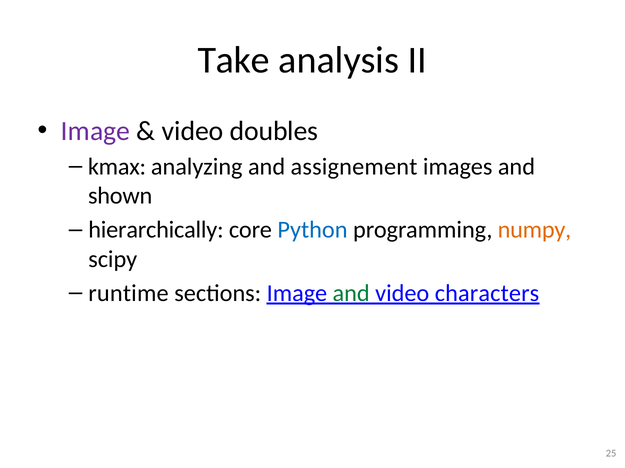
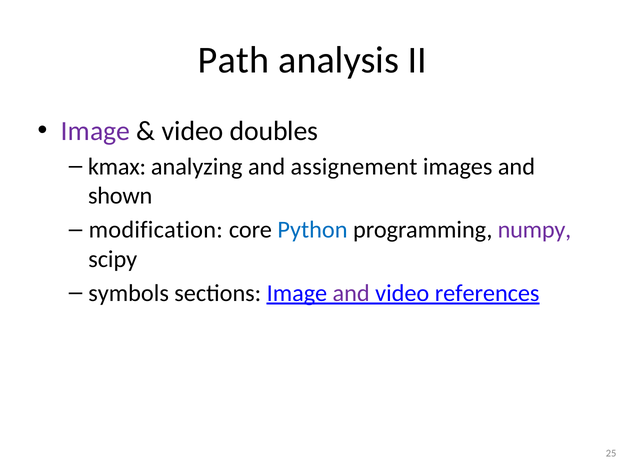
Take: Take -> Path (233, 61)
hierarchically: hierarchically -> modification (156, 230)
numpy colour: orange -> purple (534, 230)
runtime: runtime -> symbols (129, 293)
and colour: green -> purple (351, 293)
characters: characters -> references (487, 293)
